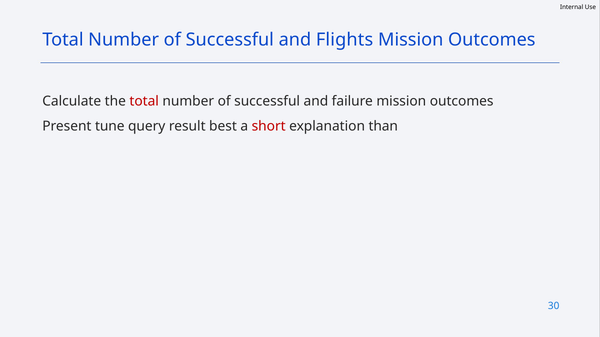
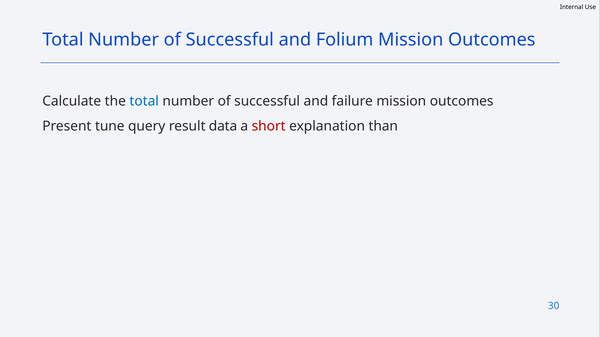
Flights: Flights -> Folium (345, 40)
total colour: red -> blue (144, 101)
best: best -> data (223, 126)
